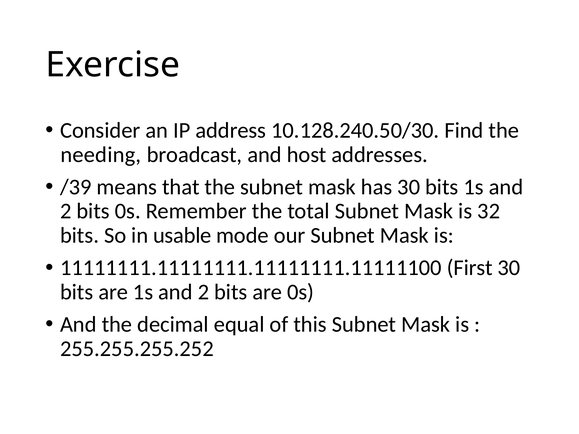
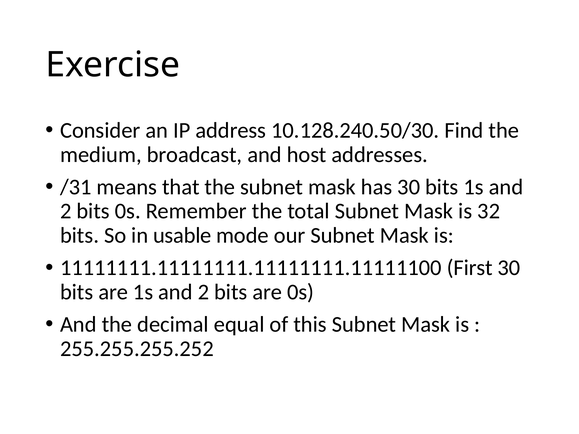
needing: needing -> medium (101, 155)
/39: /39 -> /31 (76, 187)
